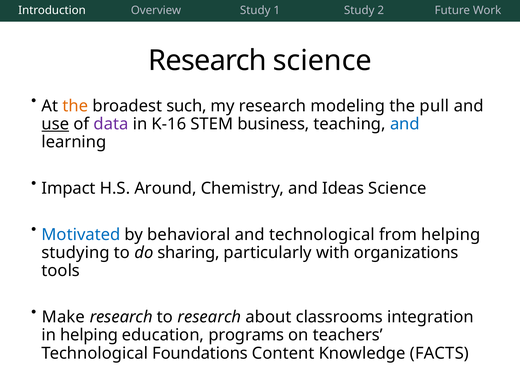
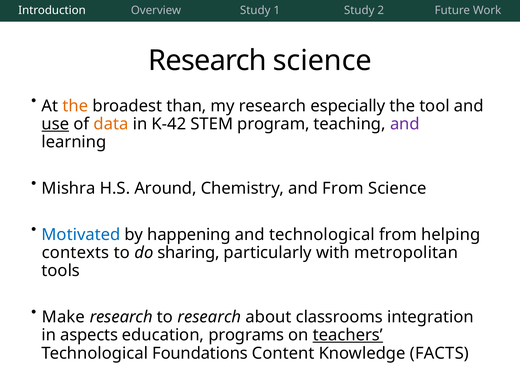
such: such -> than (186, 106)
modeling: modeling -> especially (348, 106)
pull: pull -> tool (435, 106)
data colour: purple -> orange (111, 124)
K-16: K-16 -> K-42 (169, 124)
business: business -> program (273, 124)
and colour: blue -> purple (405, 124)
Impact: Impact -> Mishra (69, 188)
and Ideas: Ideas -> From (343, 188)
behavioral: behavioral -> happening (189, 235)
studying: studying -> contexts (76, 253)
organizations: organizations -> metropolitan (406, 253)
in helping: helping -> aspects (89, 335)
teachers underline: none -> present (348, 335)
